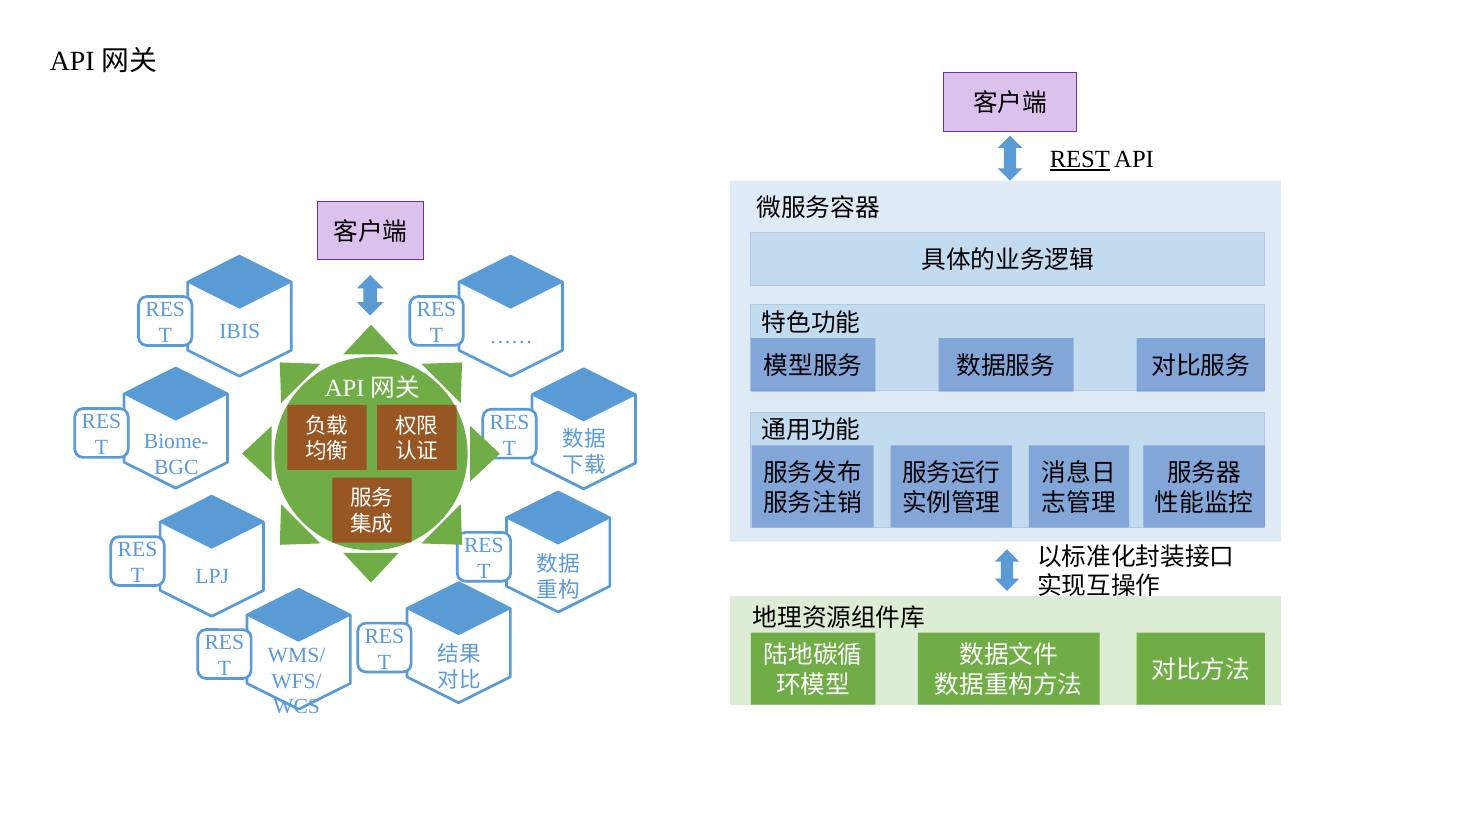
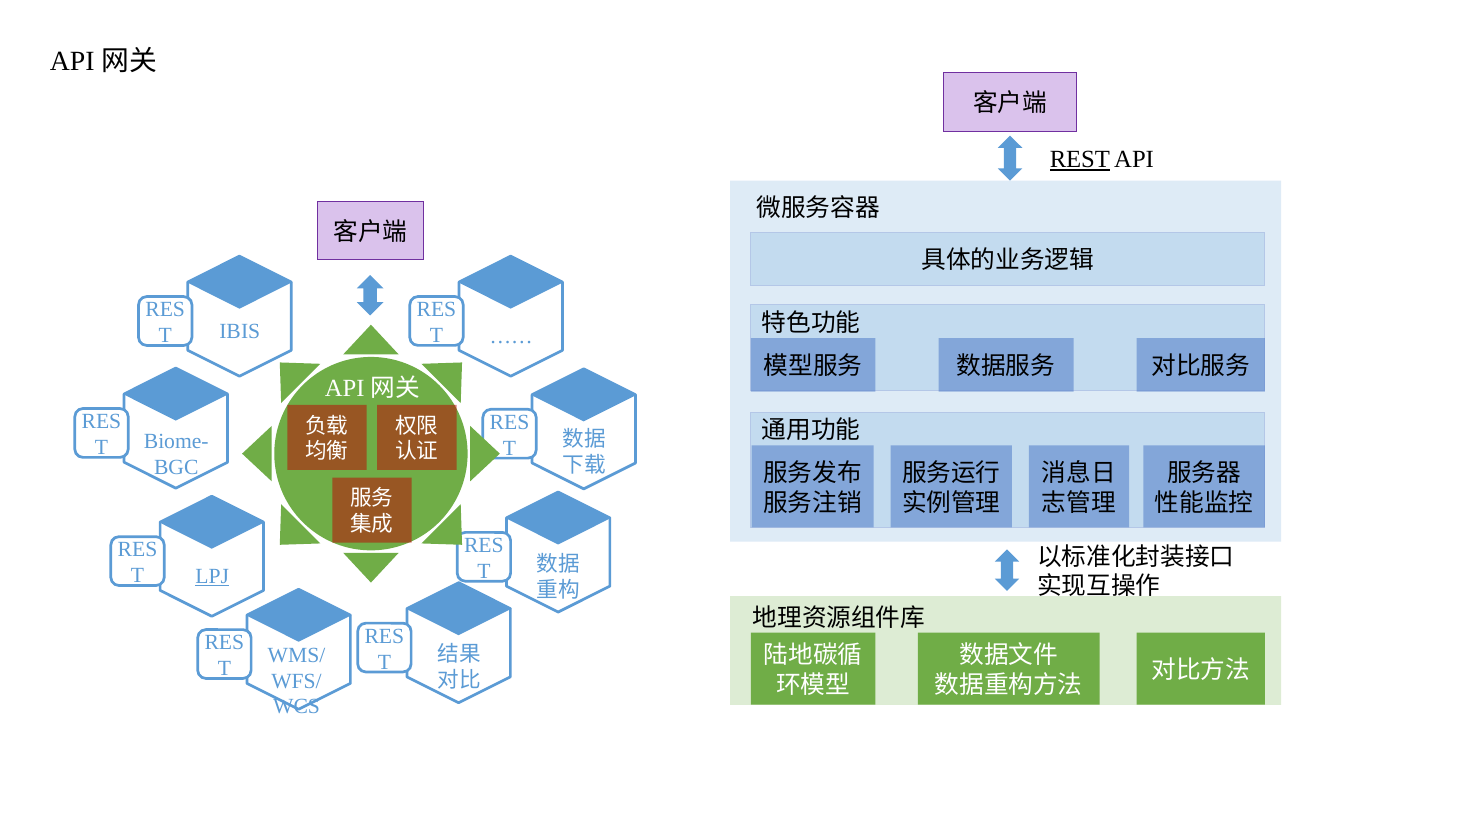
LPJ underline: none -> present (212, 576)
